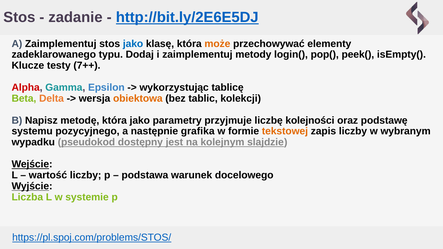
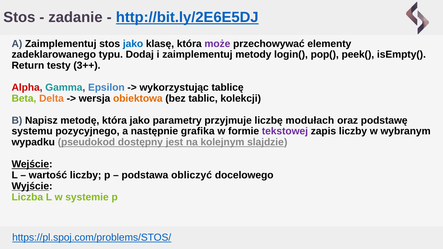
może colour: orange -> purple (217, 44)
Klucze: Klucze -> Return (28, 66)
7++: 7++ -> 3++ (87, 66)
kolejności: kolejności -> modułach (310, 120)
tekstowej colour: orange -> purple (285, 131)
warunek: warunek -> obliczyć (192, 175)
